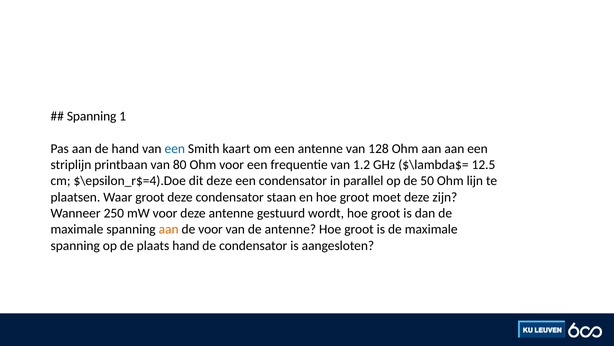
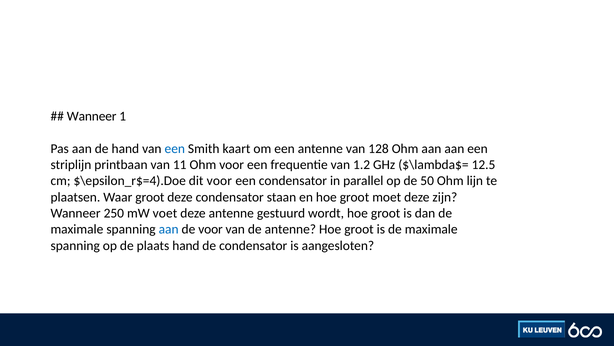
Spanning: Spanning -> Wanneer (92, 116)
80: 80 -> 11 (180, 165)
dit deze: deze -> voor (219, 181)
mW voor: voor -> voet (165, 213)
aan colour: orange -> blue (169, 229)
